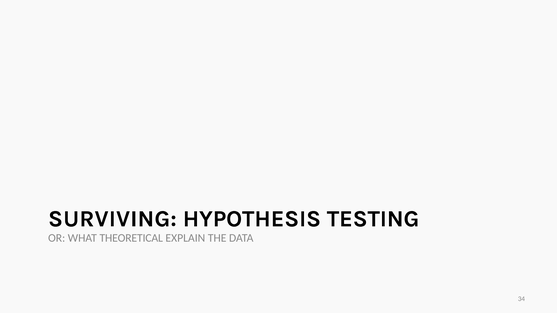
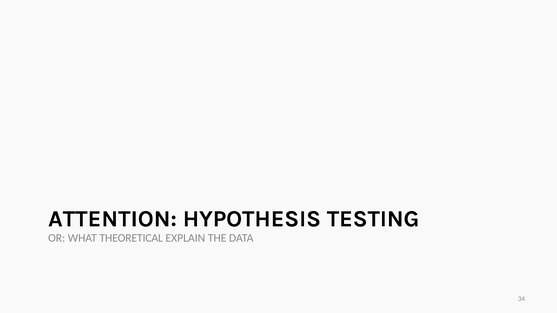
SURVIVING: SURVIVING -> ATTENTION (112, 219)
